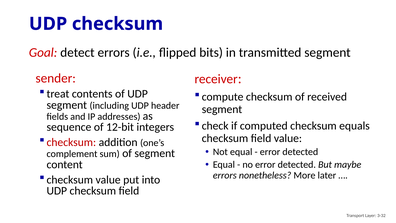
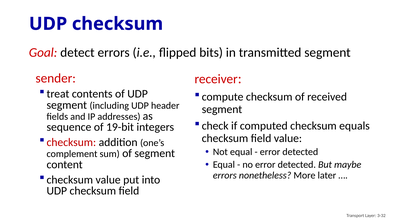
12-bit: 12-bit -> 19-bit (120, 127)
